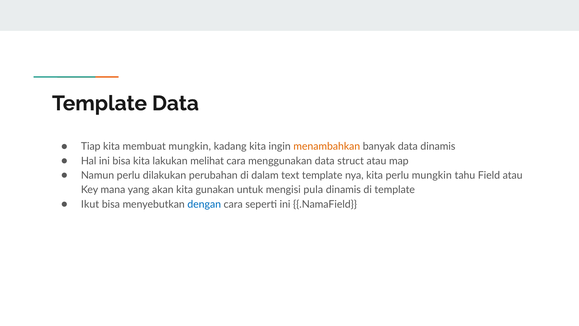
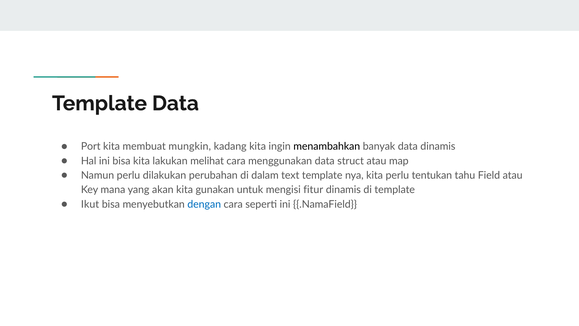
Tiap: Tiap -> Port (91, 146)
menambahkan colour: orange -> black (327, 146)
perlu mungkin: mungkin -> tentukan (432, 175)
pula: pula -> fitur (313, 190)
